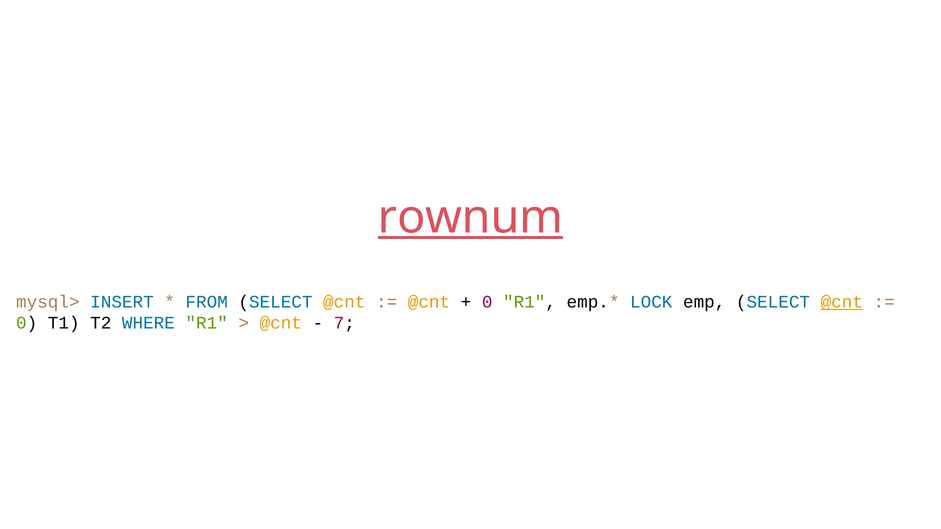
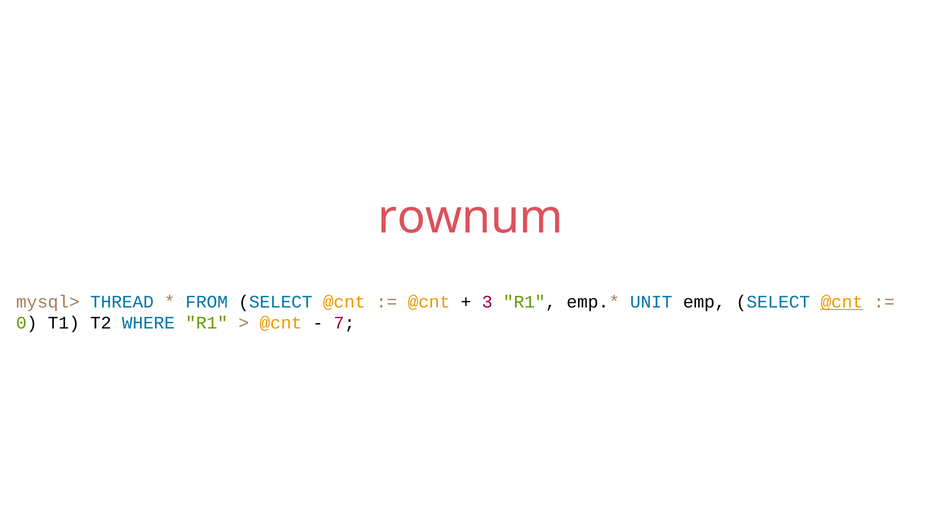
rownum underline: present -> none (471, 217)
INSERT: INSERT -> THREAD (122, 302)
0: 0 -> 3 (487, 302)
LOCK: LOCK -> UNIT (651, 302)
